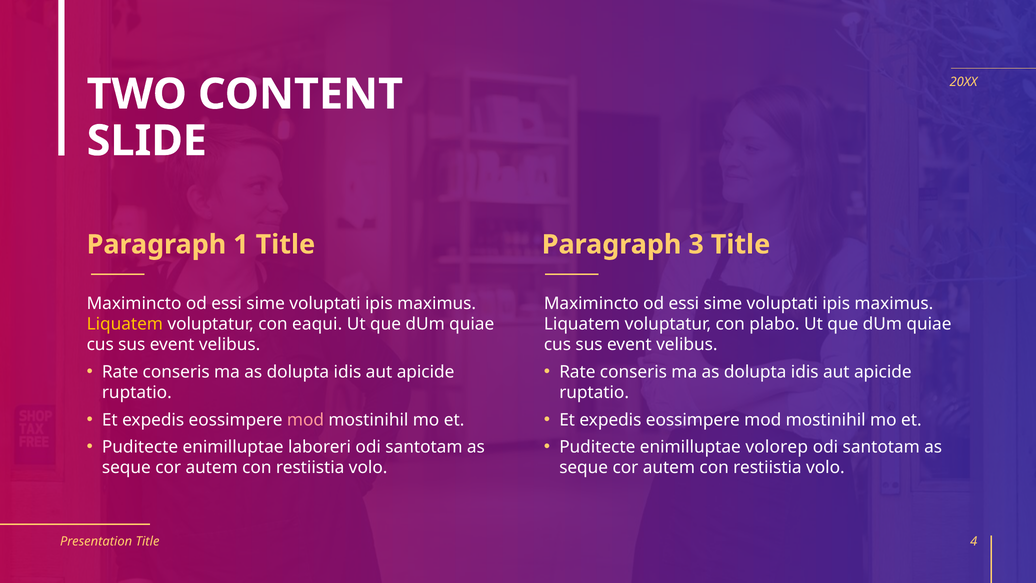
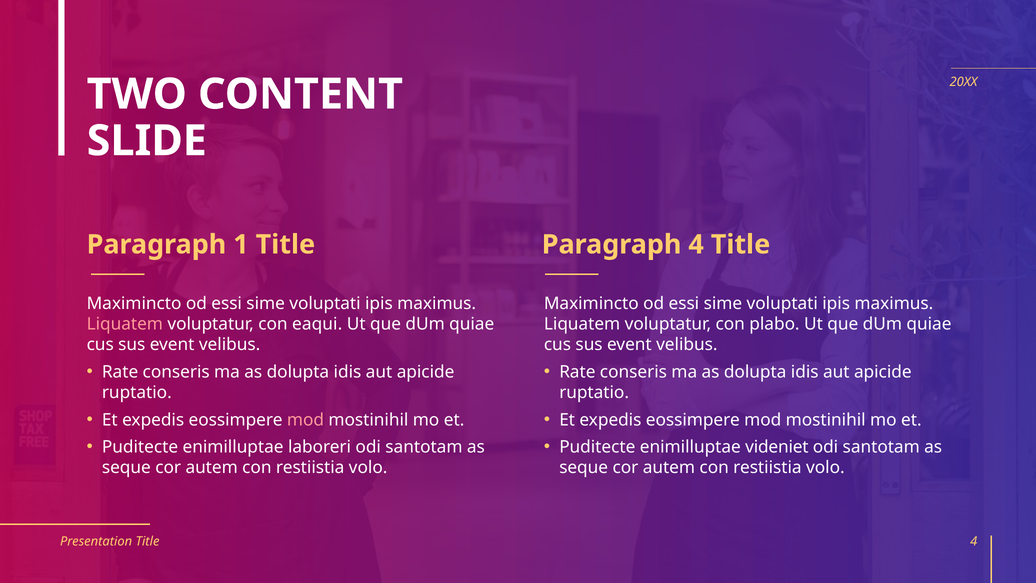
Paragraph 3: 3 -> 4 (696, 244)
Liquatem colour: yellow -> pink (125, 324)
volorep: volorep -> videniet (777, 447)
